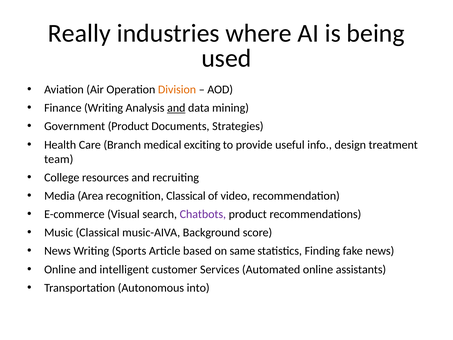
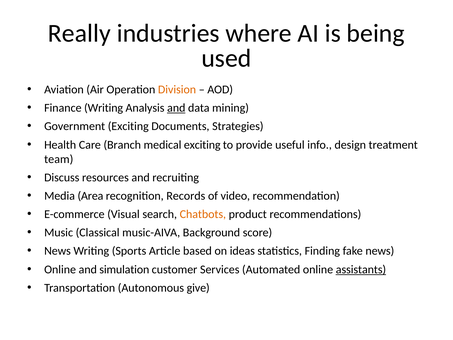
Government Product: Product -> Exciting (128, 126)
College: College -> Discuss (62, 177)
recognition Classical: Classical -> Records (186, 196)
Chatbots colour: purple -> orange (203, 214)
same: same -> ideas (242, 251)
intelligent: intelligent -> simulation (124, 269)
assistants underline: none -> present (361, 269)
into: into -> give (198, 288)
